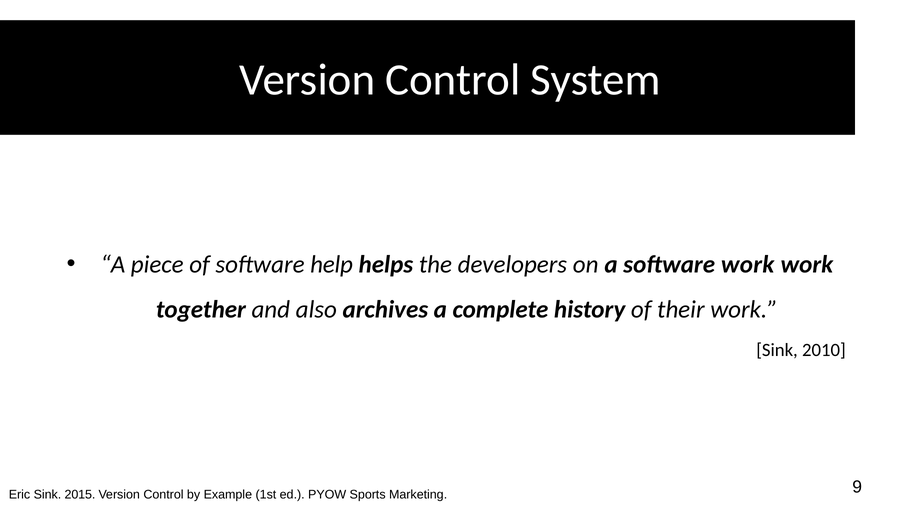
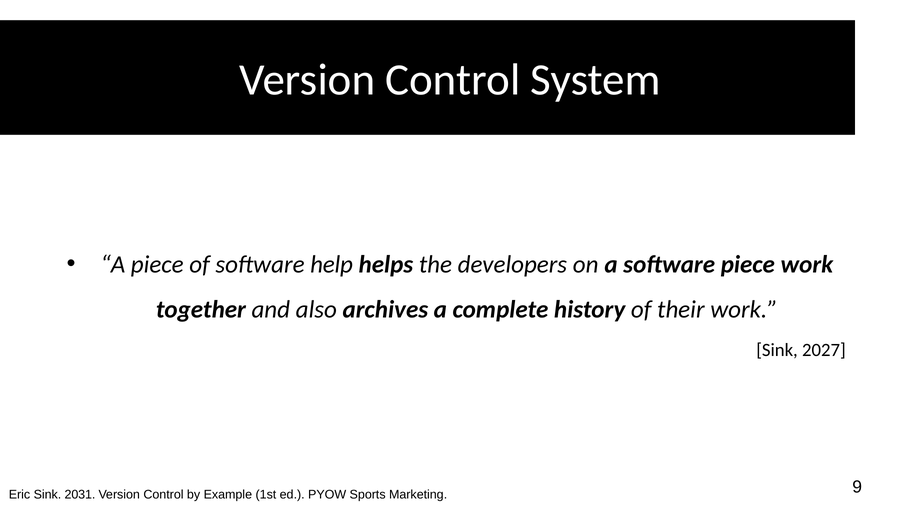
software work: work -> piece (748, 264)
2010: 2010 -> 2027 (824, 350)
2015: 2015 -> 2031 (80, 495)
